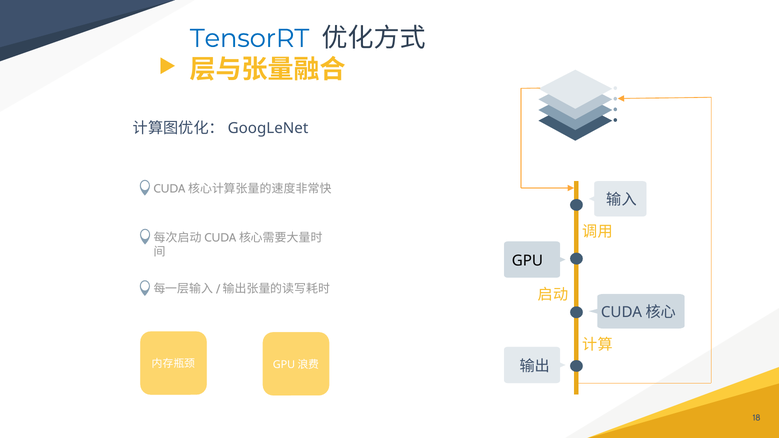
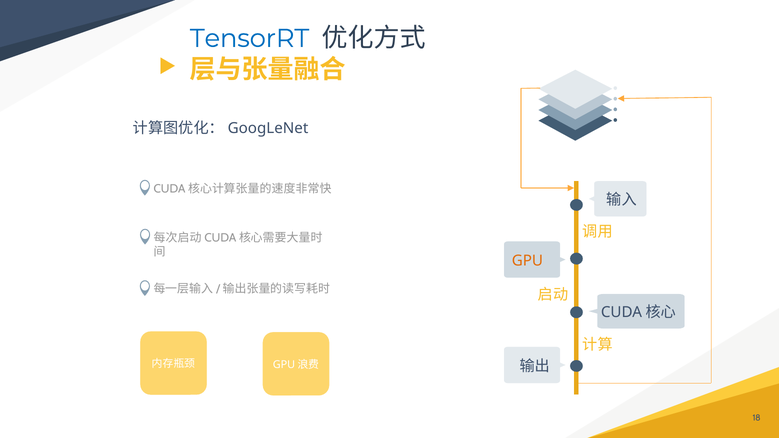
GPU colour: black -> orange (527, 261)
